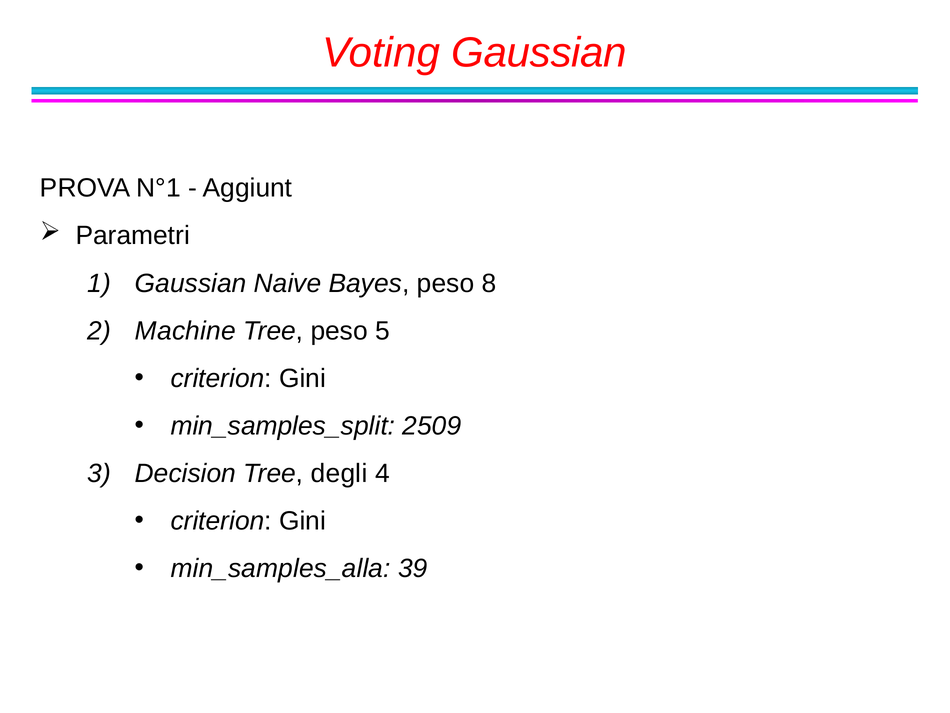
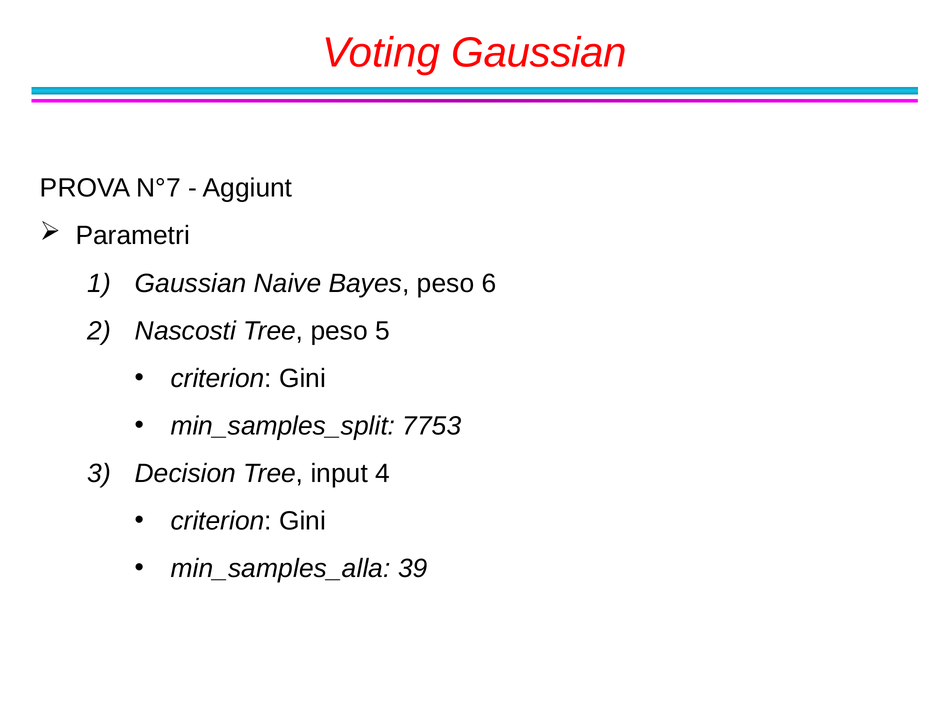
N°1: N°1 -> N°7 (159, 188)
8: 8 -> 6 (489, 283)
Machine: Machine -> Nascosti (186, 331)
2509: 2509 -> 7753 (432, 426)
degli: degli -> input (339, 473)
